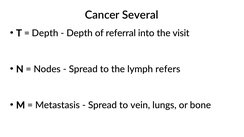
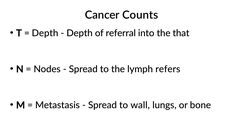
Several: Several -> Counts (140, 15)
visit: visit -> that (181, 33)
vein: vein -> wall (140, 105)
